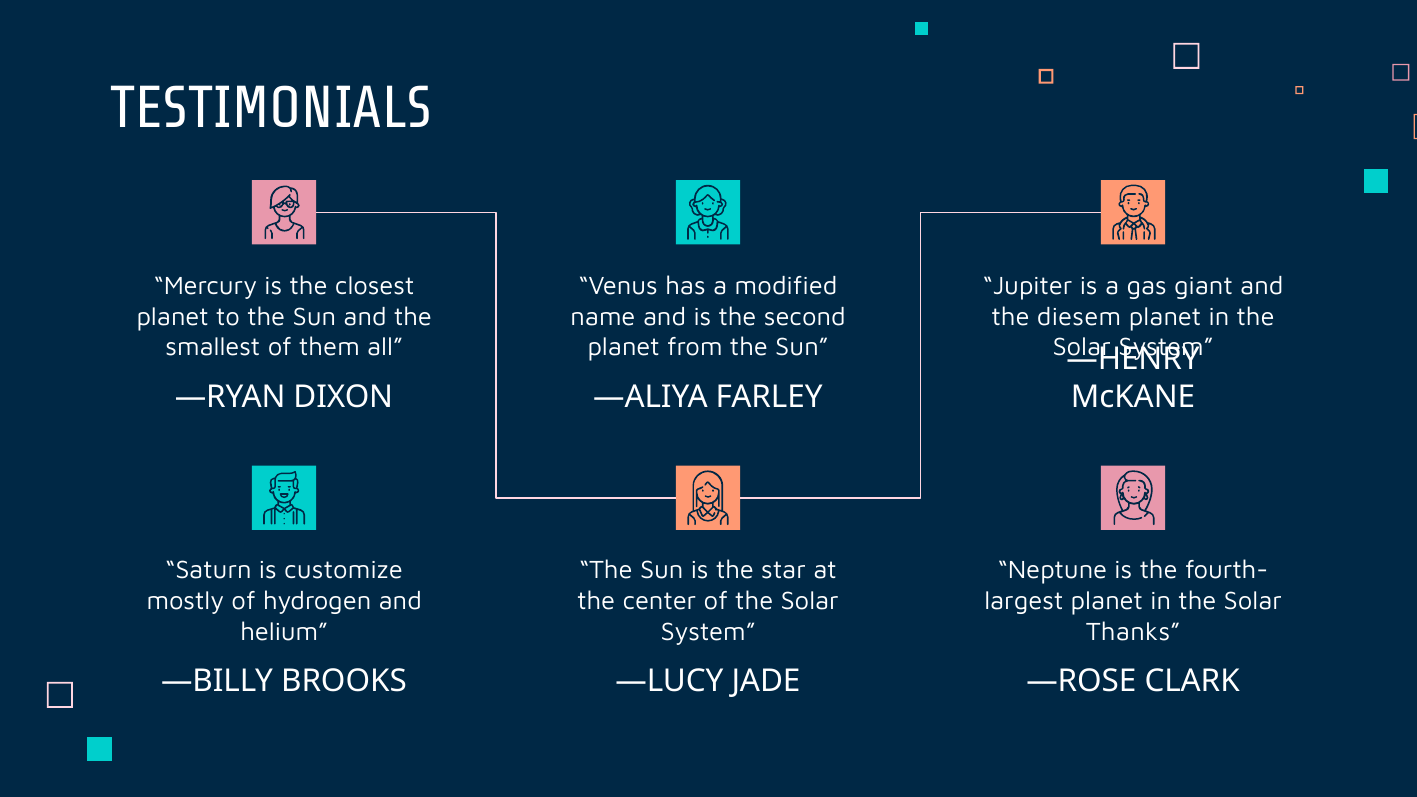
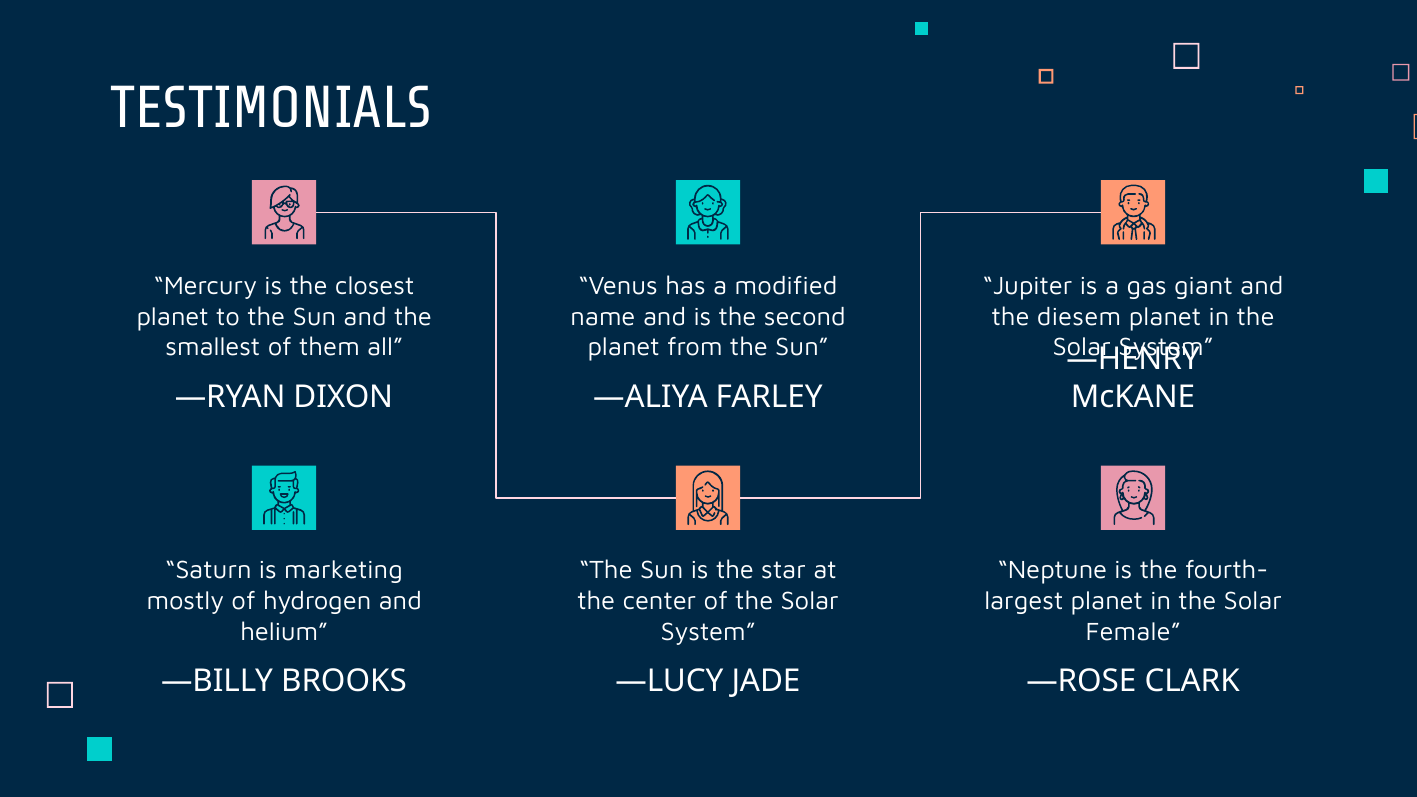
customize: customize -> marketing (344, 571)
Thanks: Thanks -> Female (1133, 632)
